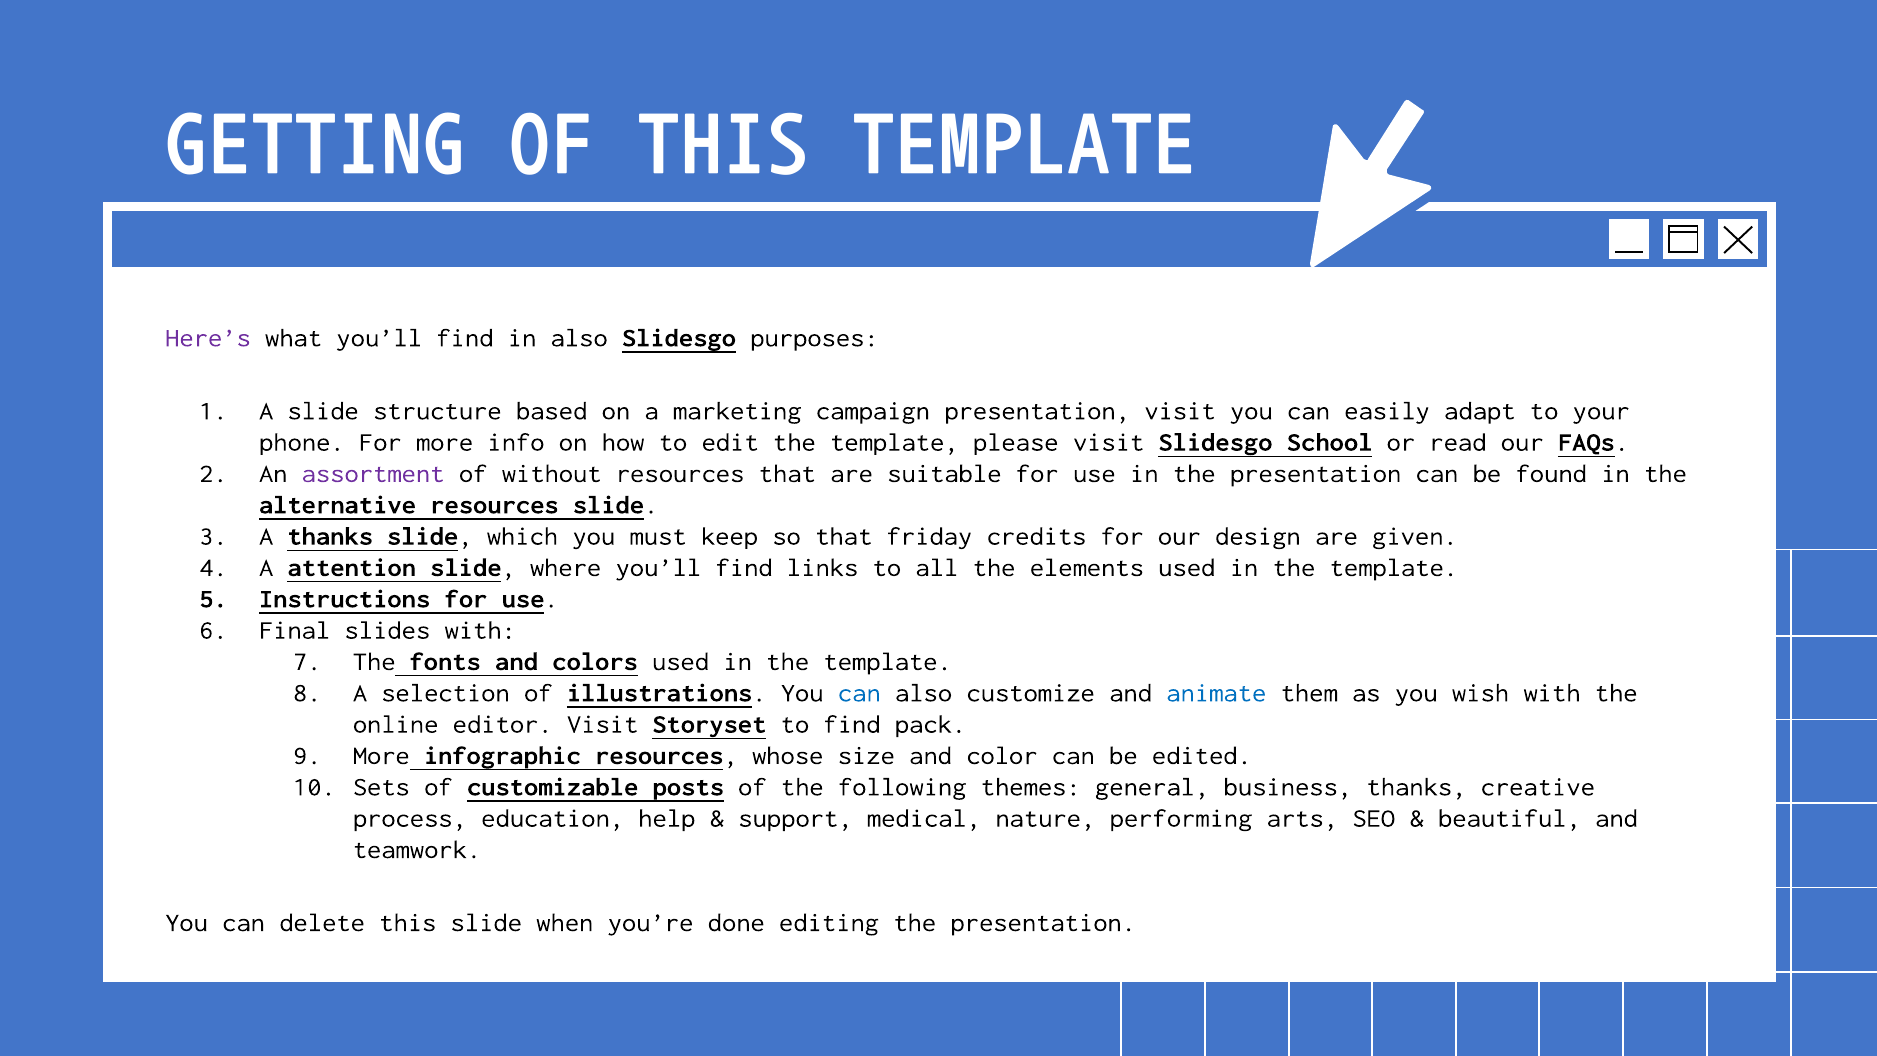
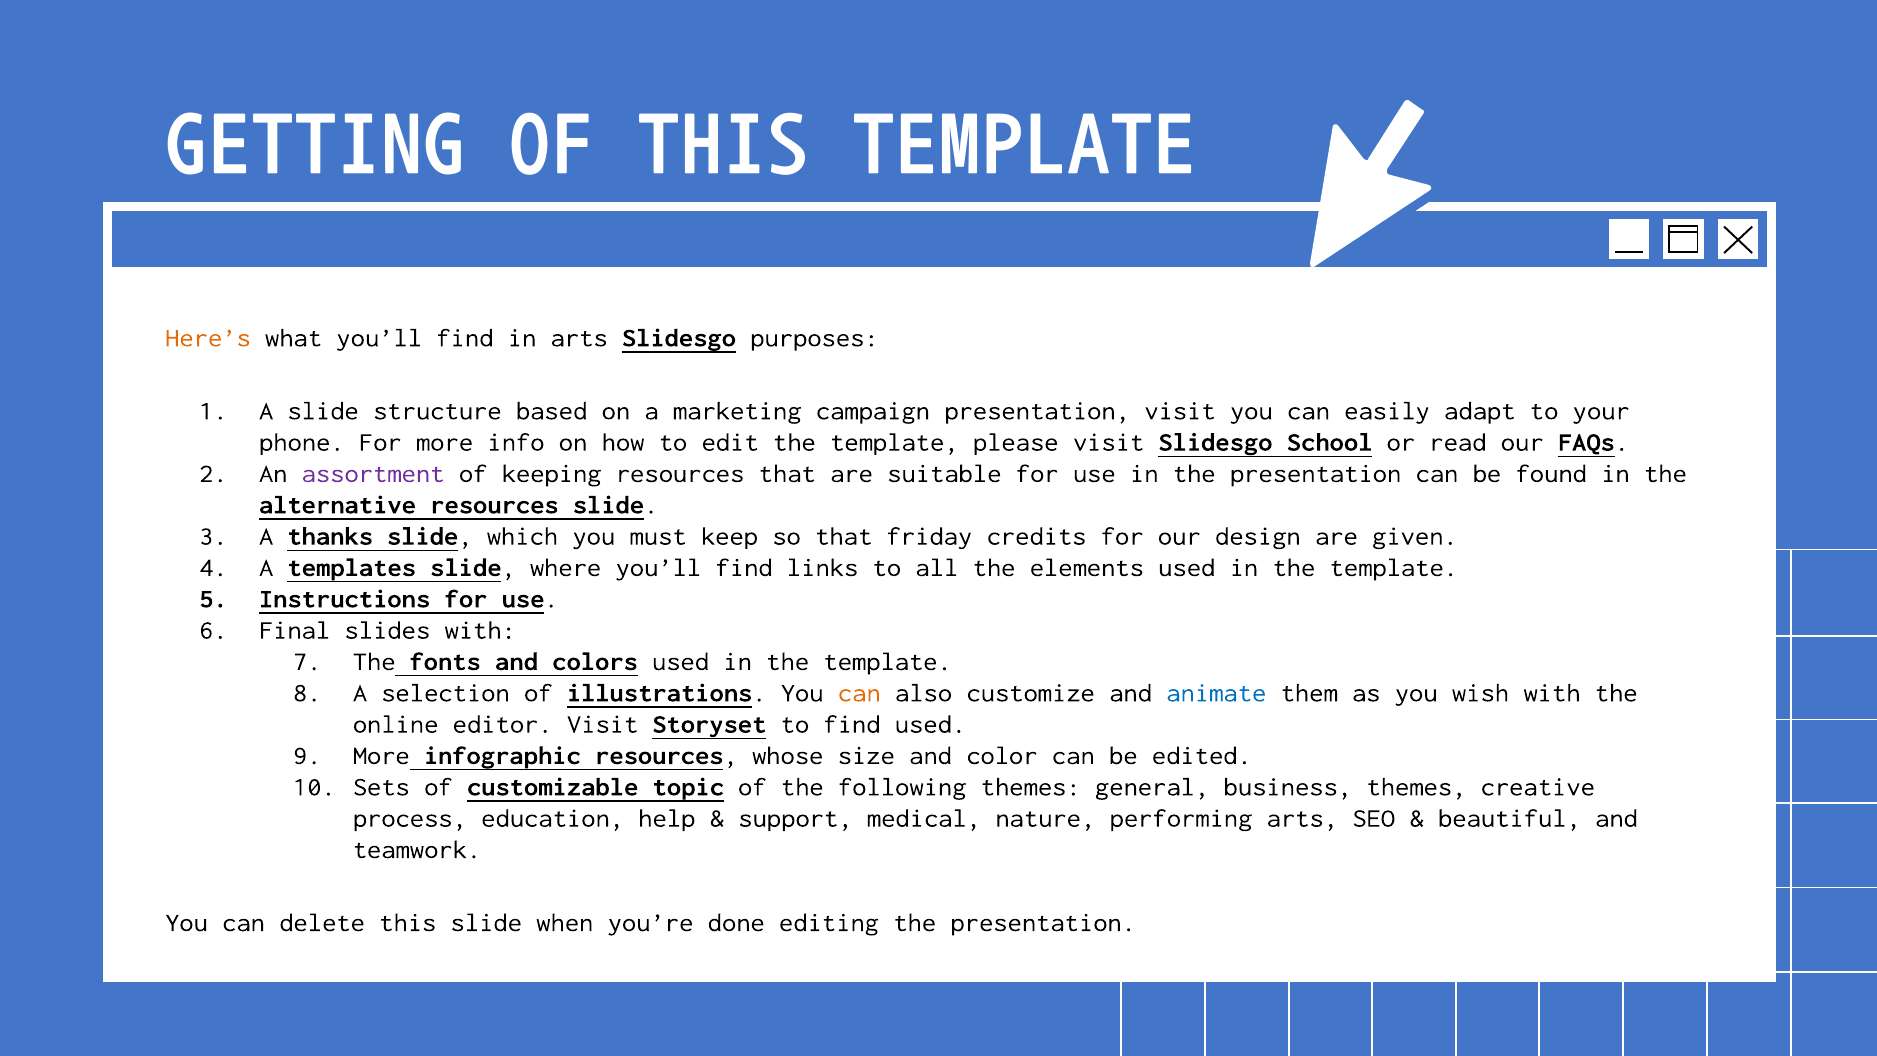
Here’s colour: purple -> orange (208, 338)
in also: also -> arts (579, 338)
without: without -> keeping (552, 473)
attention: attention -> templates (352, 567)
can colour: blue -> orange (859, 693)
find pack: pack -> used (931, 724)
posts: posts -> topic (688, 787)
business thanks: thanks -> themes (1416, 787)
